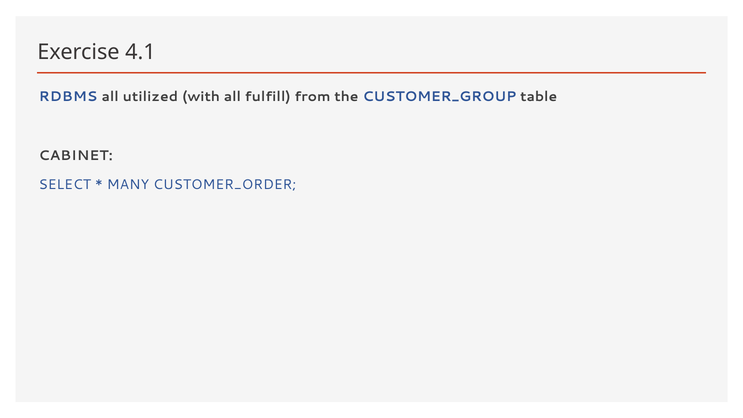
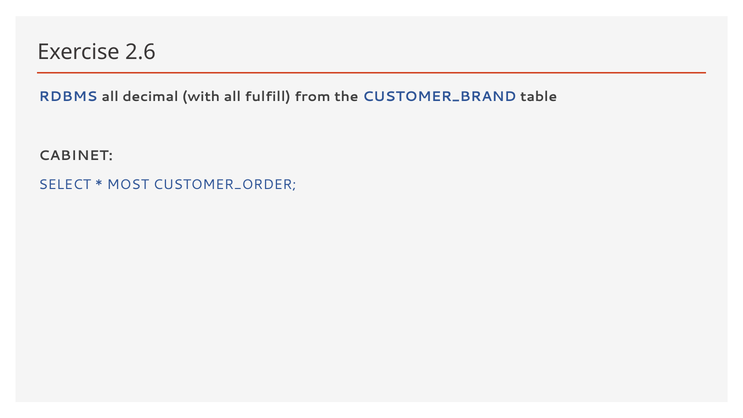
4.1: 4.1 -> 2.6 (140, 52)
utilized: utilized -> decimal (150, 97)
CUSTOMER_GROUP: CUSTOMER_GROUP -> CUSTOMER_BRAND (439, 97)
MANY: MANY -> MOST (128, 185)
